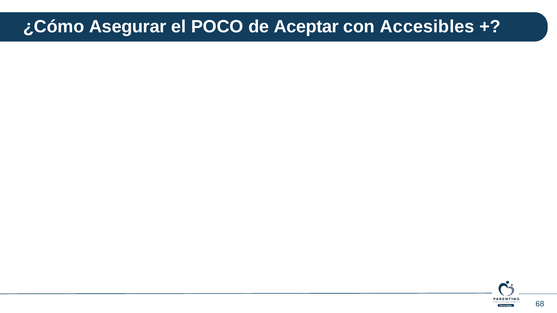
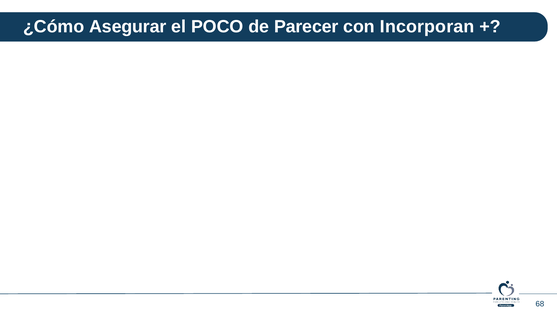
Aceptar: Aceptar -> Parecer (306, 27)
Accesibles: Accesibles -> Incorporan (427, 27)
